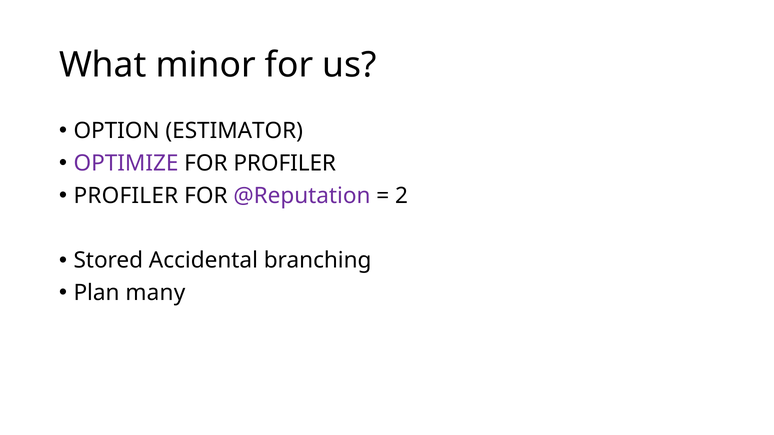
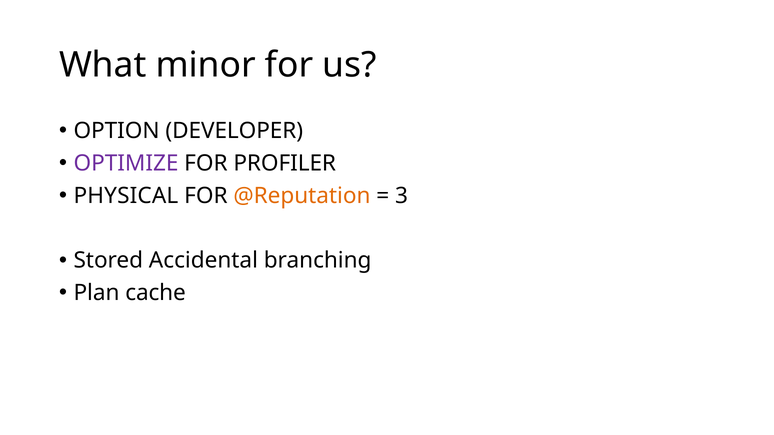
ESTIMATOR: ESTIMATOR -> DEVELOPER (234, 131)
PROFILER: PROFILER -> PHYSICAL (126, 196)
@Reputation colour: purple -> orange (302, 196)
2: 2 -> 3 (402, 196)
many: many -> cache (156, 293)
